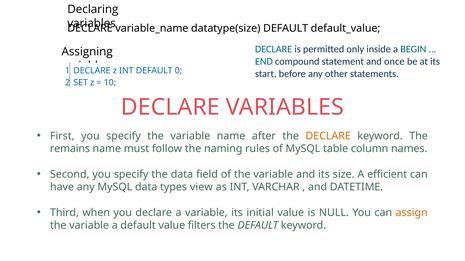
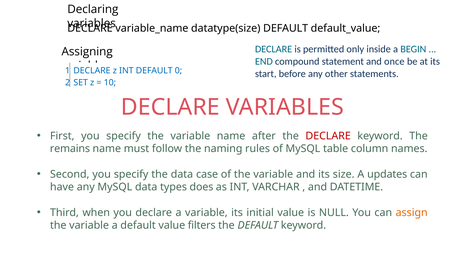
DECLARE colour: orange -> red (328, 136)
field: field -> case (207, 175)
efficient: efficient -> updates (387, 175)
view: view -> does (201, 187)
